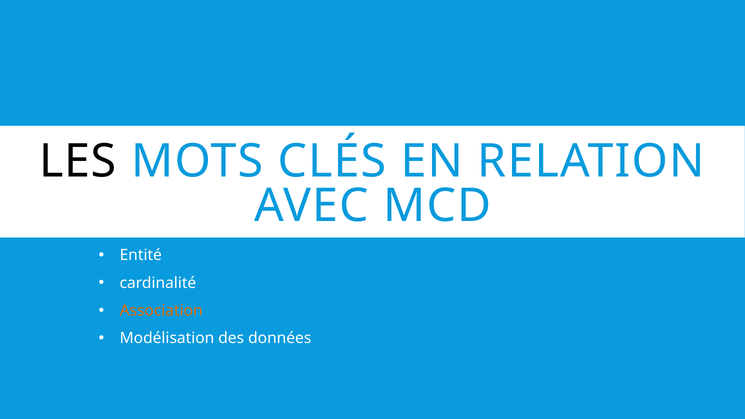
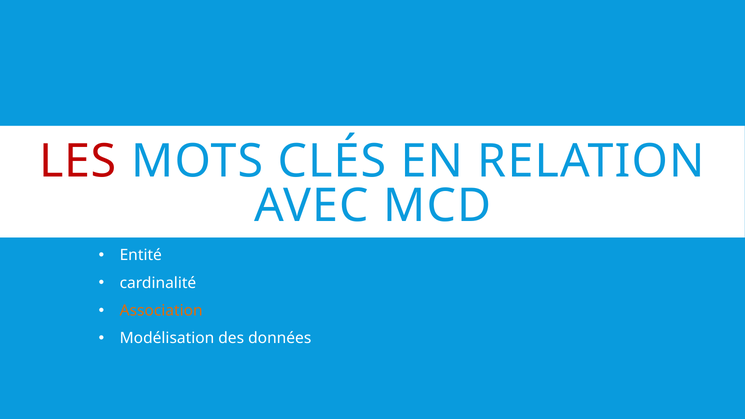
LES colour: black -> red (78, 161)
